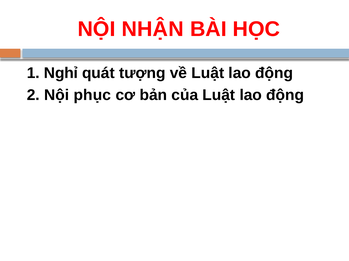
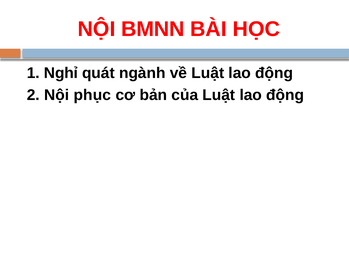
NHẬN: NHẬN -> BMNN (153, 29)
tượng: tượng -> ngành (142, 73)
